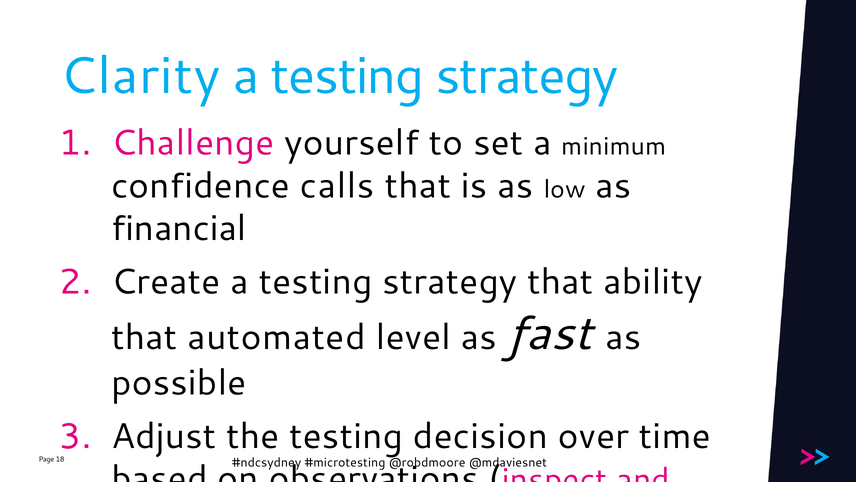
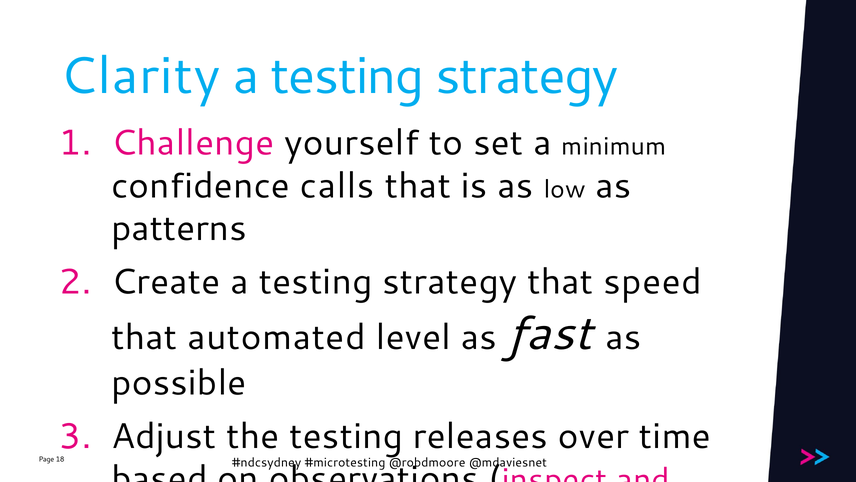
financial: financial -> patterns (179, 228)
ability: ability -> speed (653, 282)
decision: decision -> releases (480, 436)
